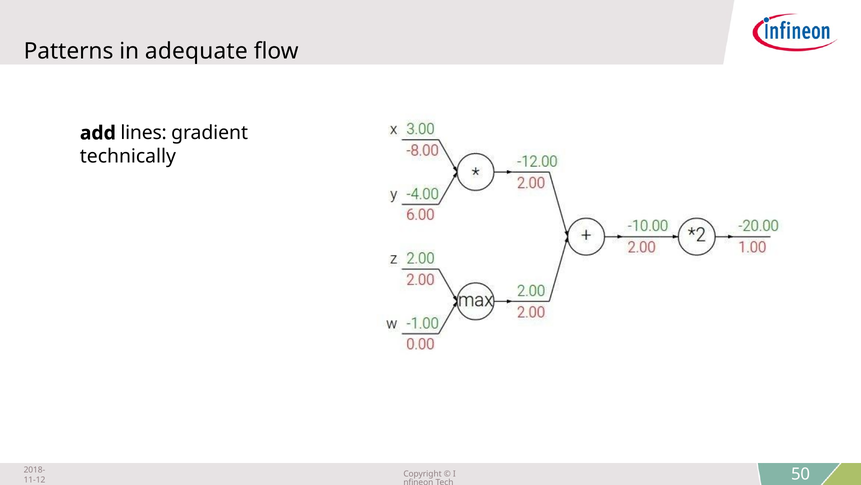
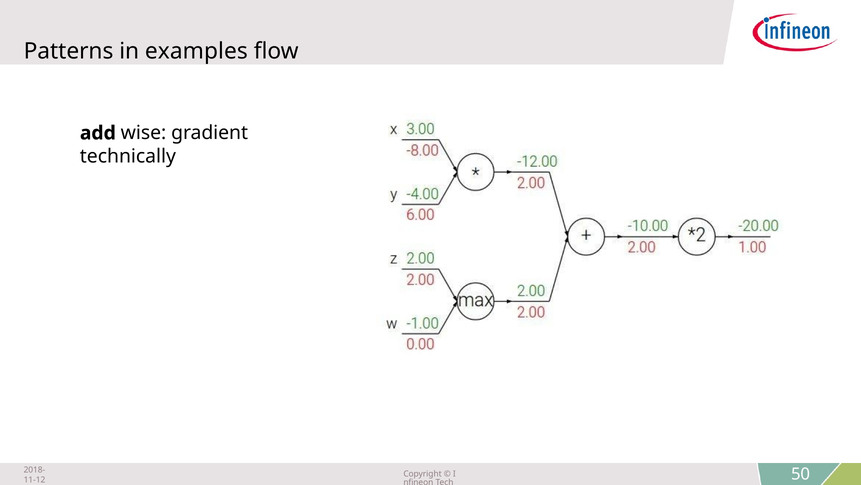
adequate: adequate -> examples (196, 51)
lines: lines -> wise (144, 133)
